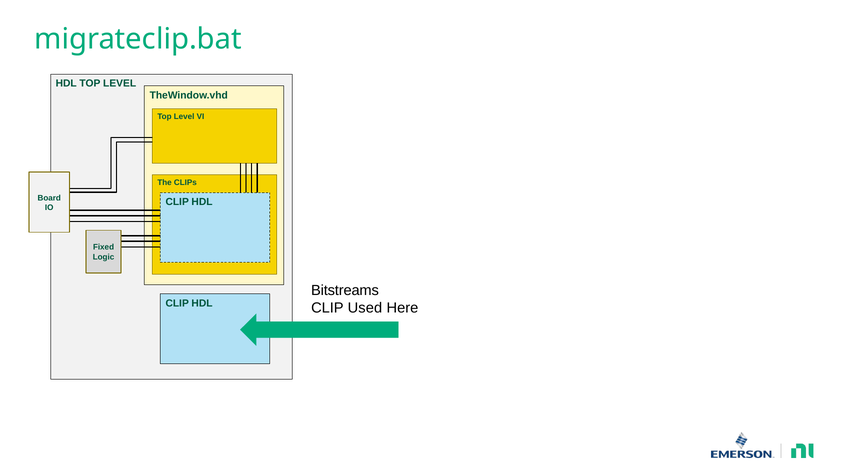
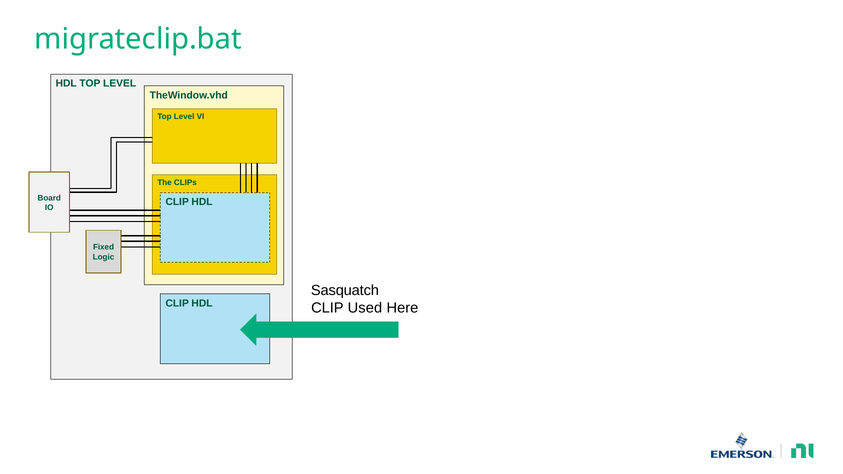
Bitstreams: Bitstreams -> Sasquatch (345, 290)
